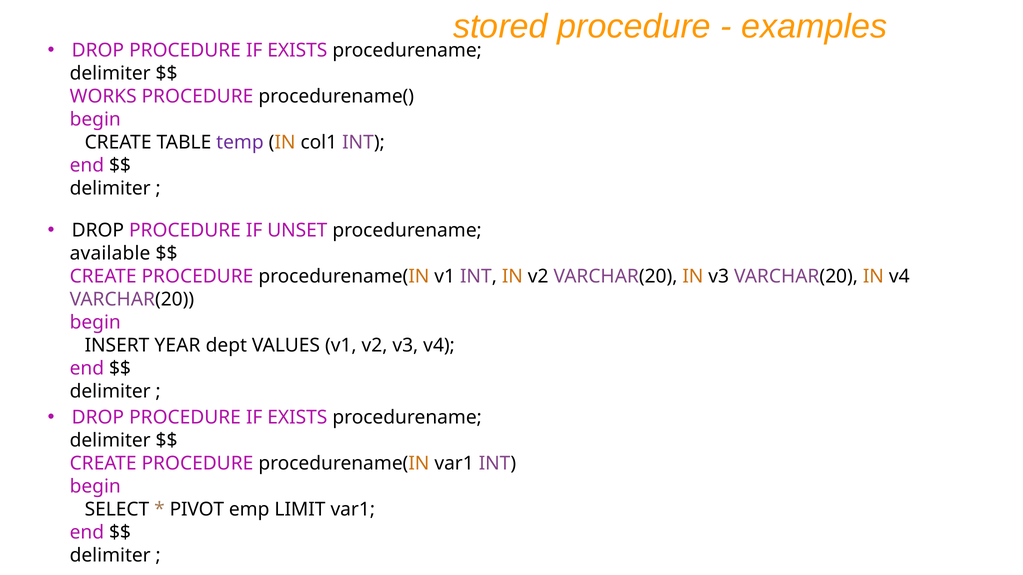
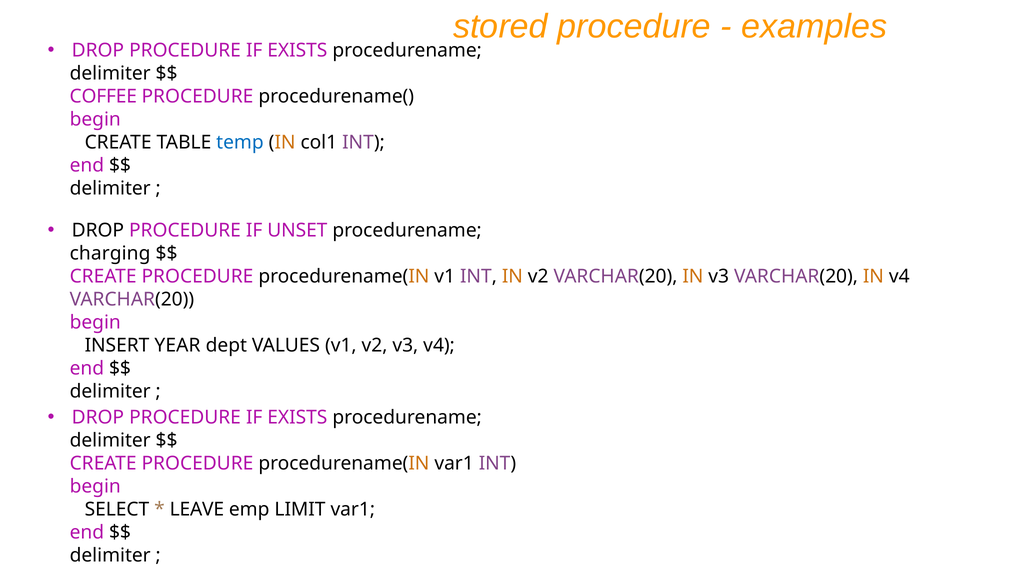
WORKS: WORKS -> COFFEE (103, 97)
temp colour: purple -> blue (240, 143)
available: available -> charging (110, 254)
PIVOT: PIVOT -> LEAVE (197, 510)
